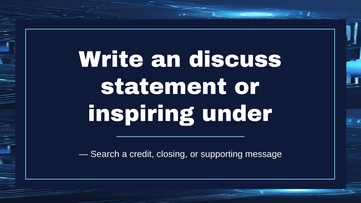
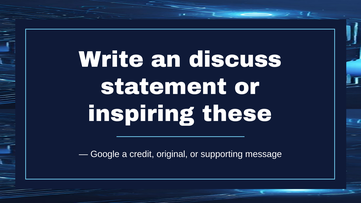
under: under -> these (237, 114)
Search: Search -> Google (105, 154)
closing: closing -> original (172, 154)
